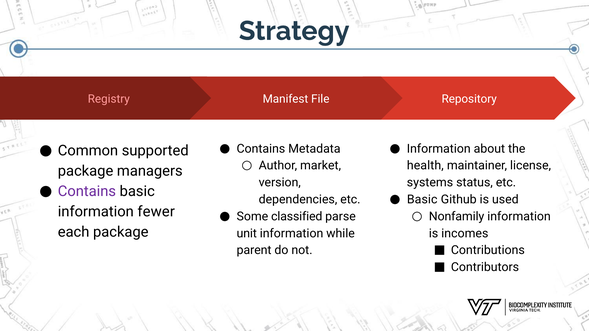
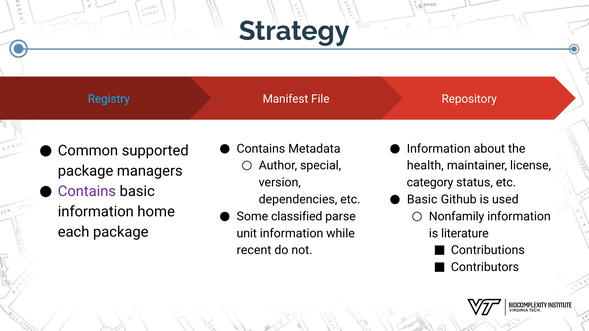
Registry colour: pink -> light blue (109, 99)
market: market -> special (321, 166)
systems: systems -> category (430, 183)
fewer: fewer -> home (156, 212)
incomes: incomes -> literature (465, 234)
parent: parent -> recent (254, 250)
